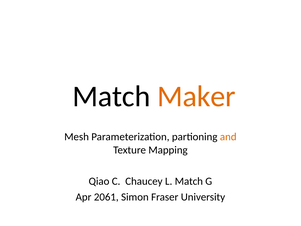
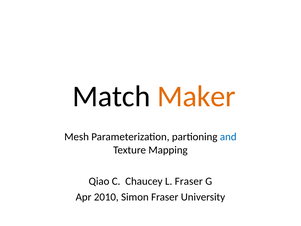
and colour: orange -> blue (228, 137)
L Match: Match -> Fraser (189, 181)
2061: 2061 -> 2010 (106, 197)
